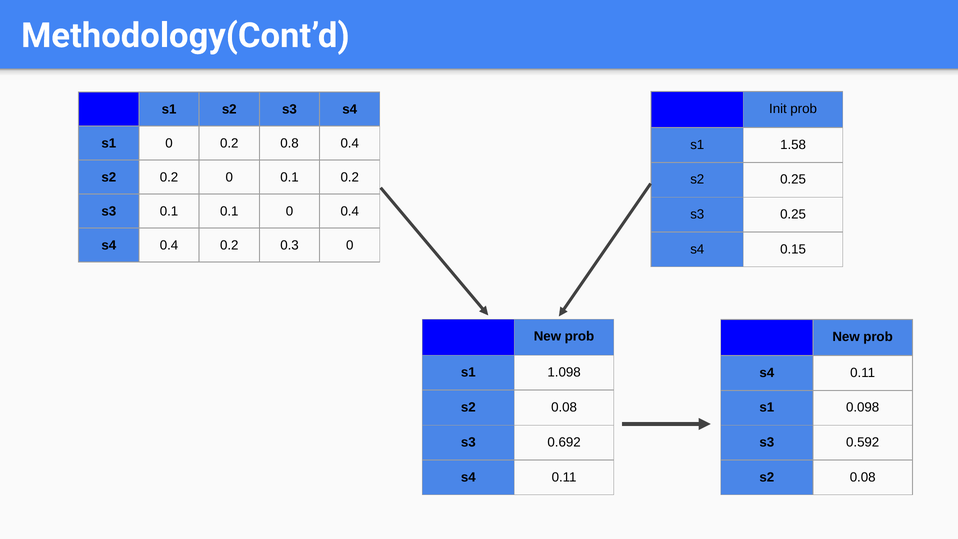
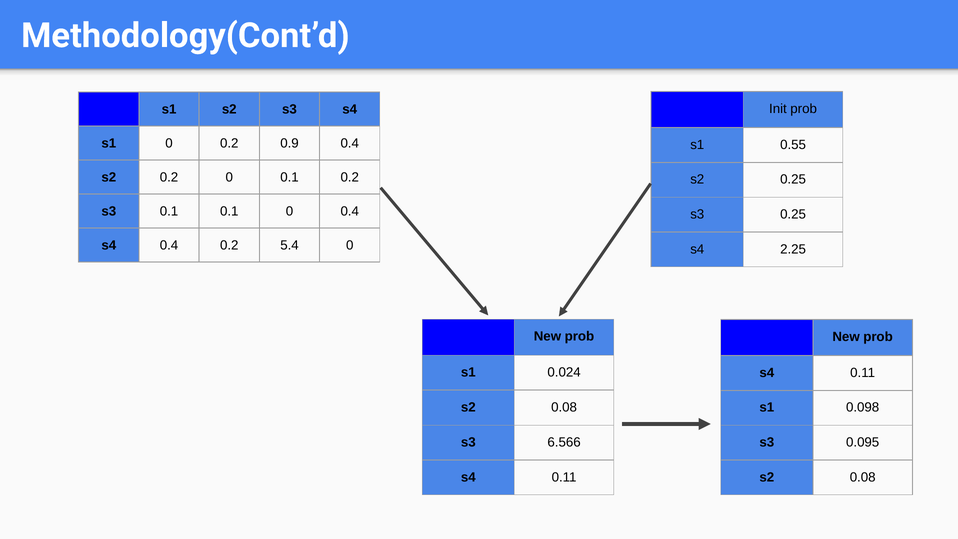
0.8: 0.8 -> 0.9 (289, 143)
1.58: 1.58 -> 0.55 (793, 145)
0.3: 0.3 -> 5.4 (289, 245)
0.15: 0.15 -> 2.25 (793, 249)
1.098: 1.098 -> 0.024 (564, 372)
0.692: 0.692 -> 6.566 (564, 442)
0.592: 0.592 -> 0.095 (863, 442)
